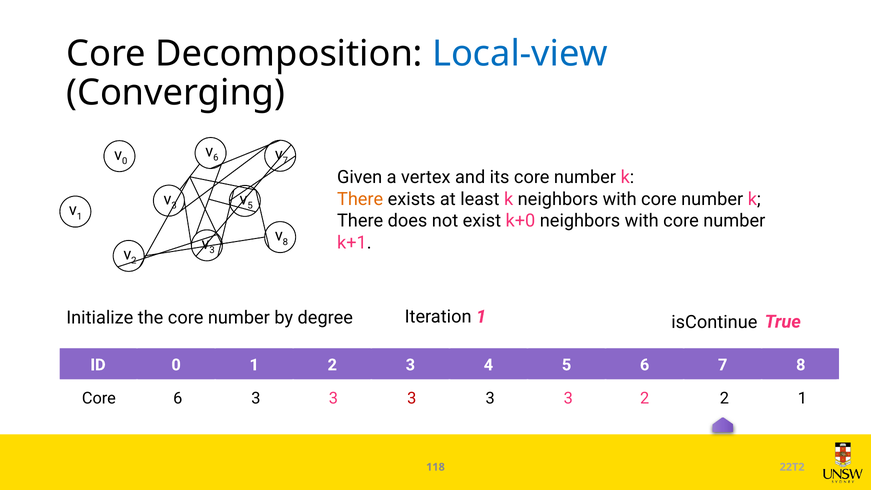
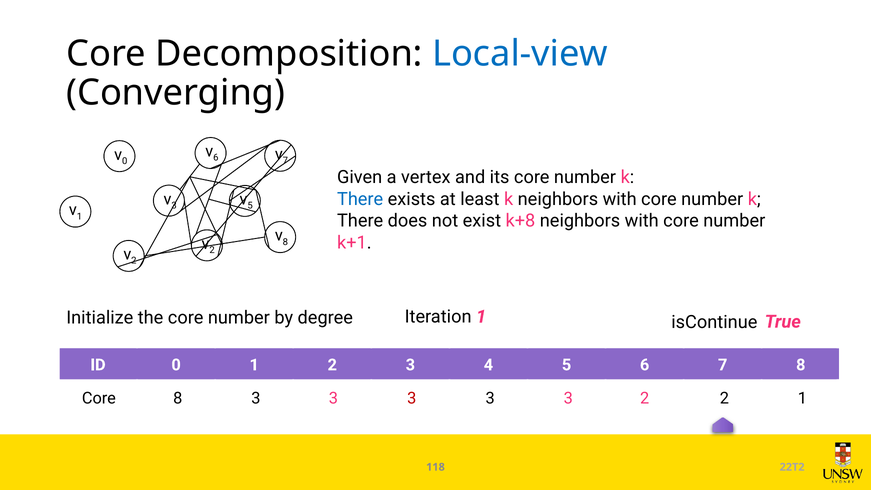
There colour: orange -> blue (360, 199)
k+0: k+0 -> k+8 (520, 221)
3: 3 -> 2 (212, 250)
Core 6: 6 -> 8 (178, 398)
